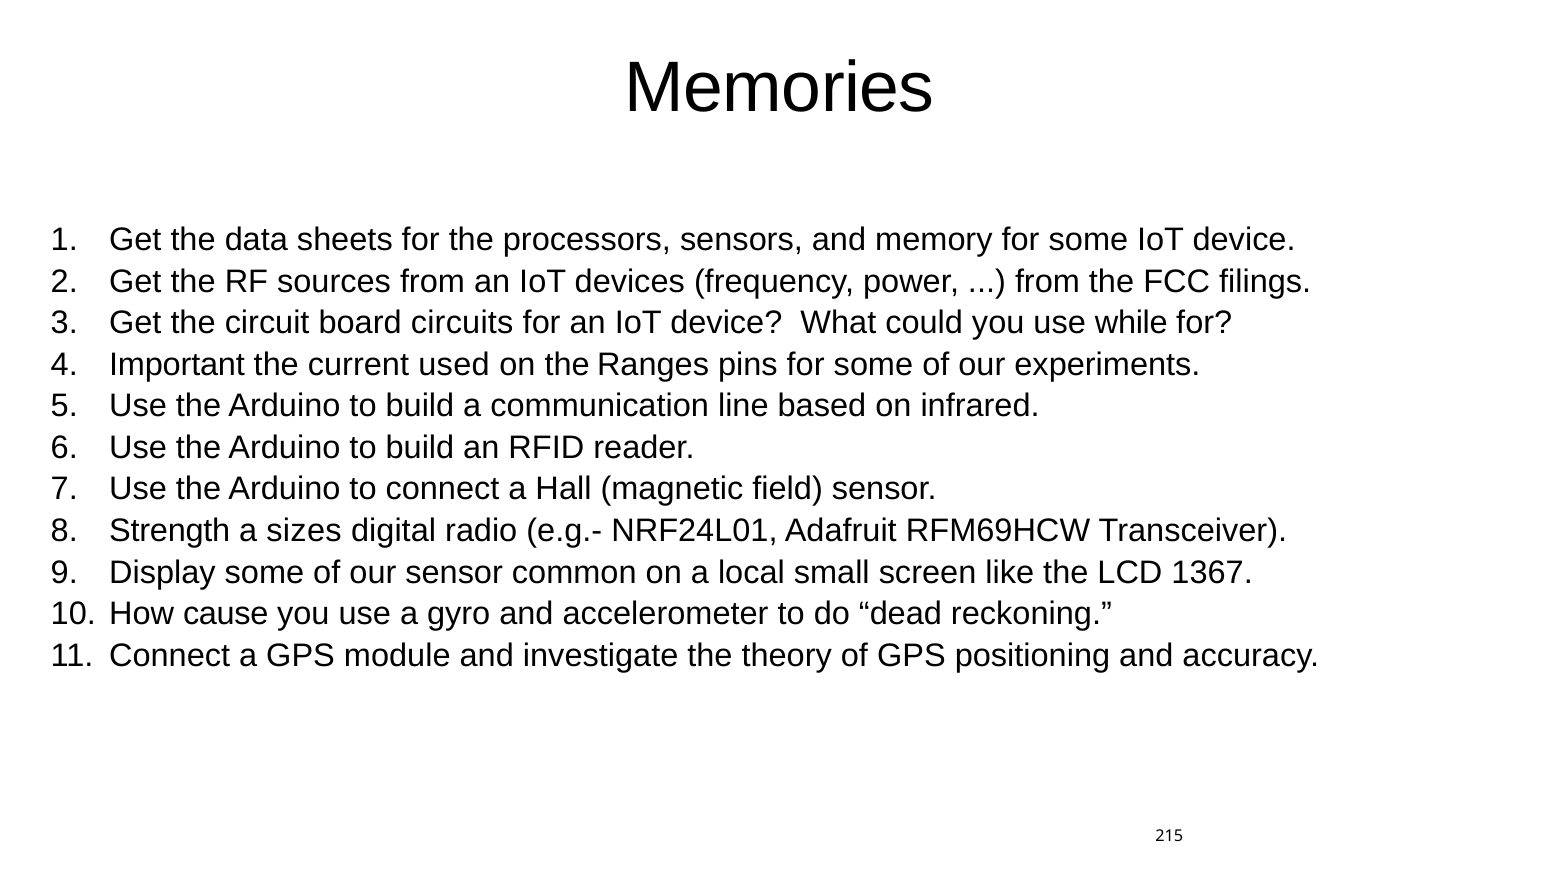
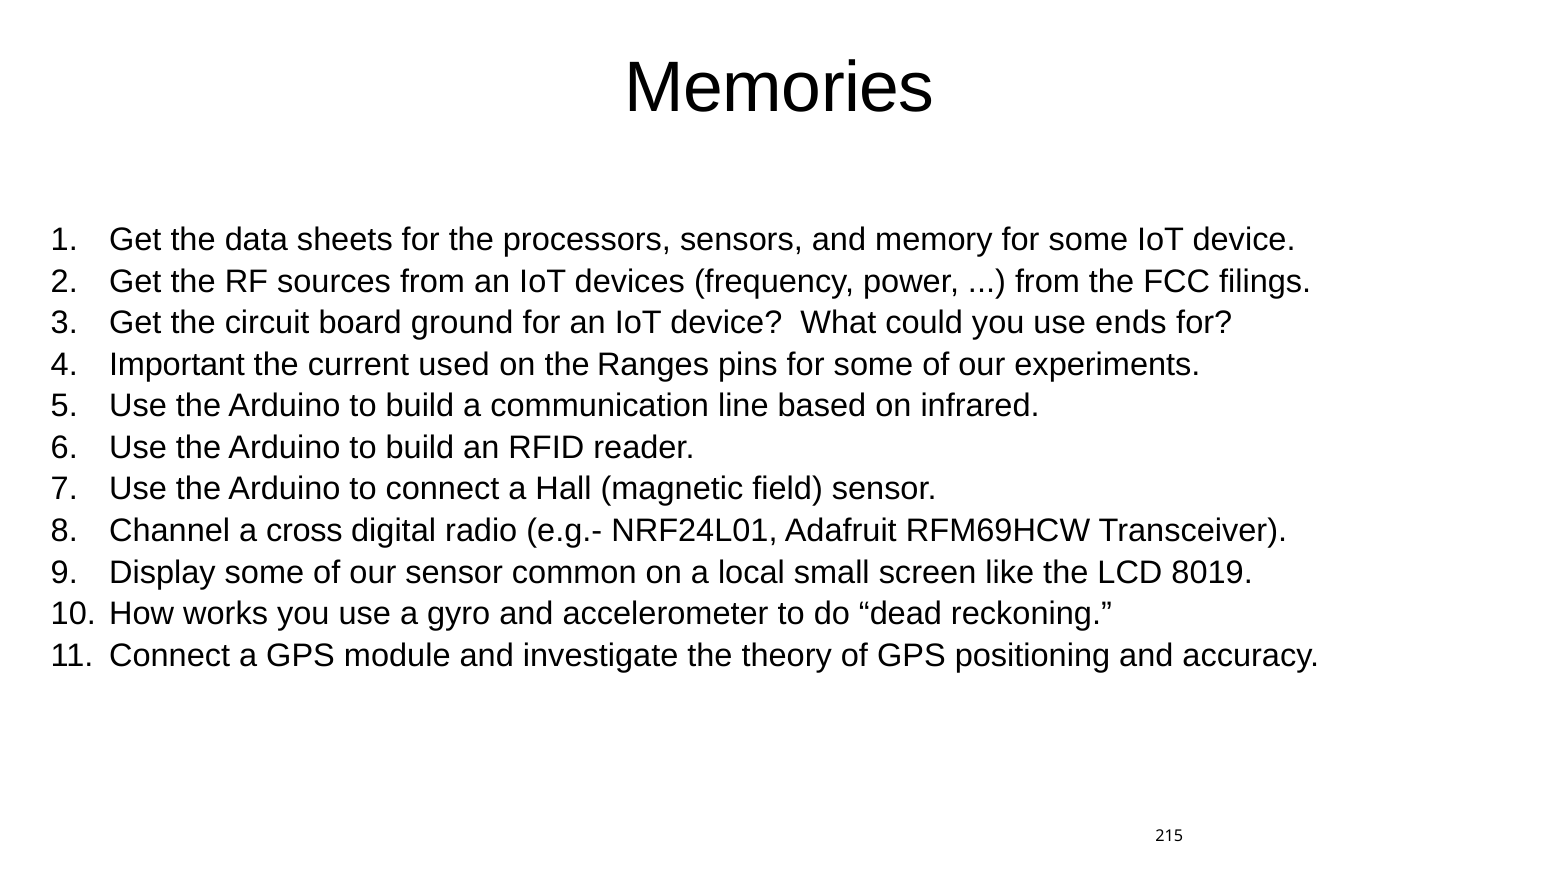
circuits: circuits -> ground (462, 323)
while: while -> ends (1131, 323)
Strength: Strength -> Channel (170, 531)
sizes: sizes -> cross (304, 531)
1367: 1367 -> 8019 (1212, 572)
cause: cause -> works (226, 614)
